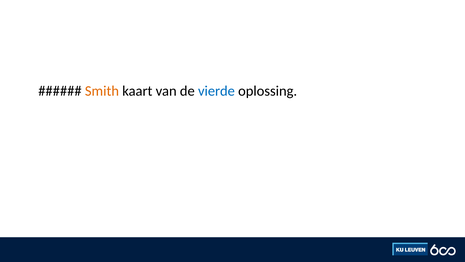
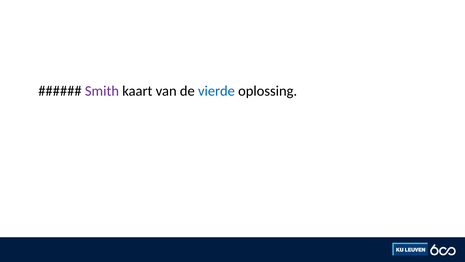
Smith colour: orange -> purple (102, 91)
